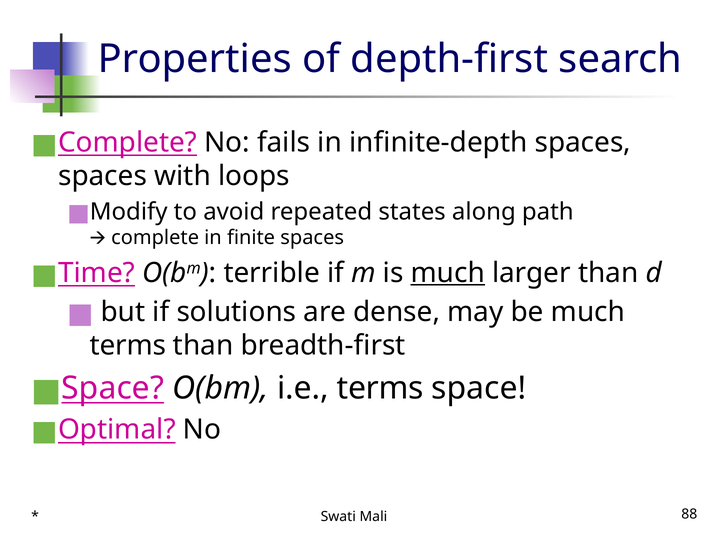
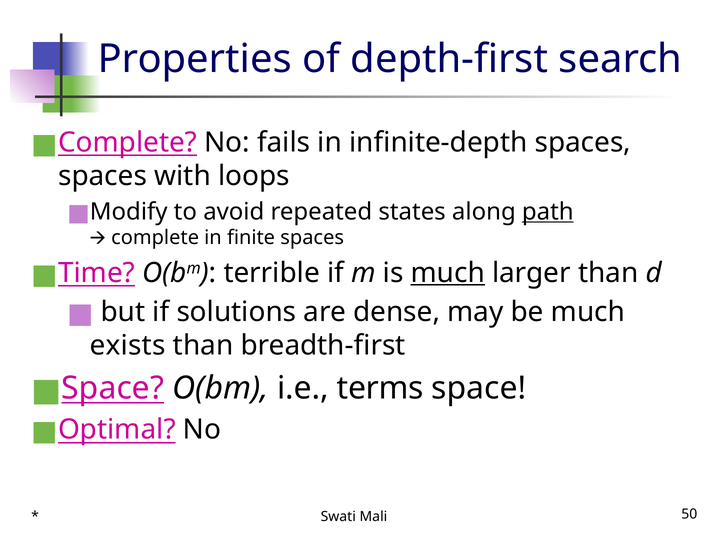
path underline: none -> present (548, 212)
terms: terms -> exists (128, 346)
88: 88 -> 50 (689, 514)
